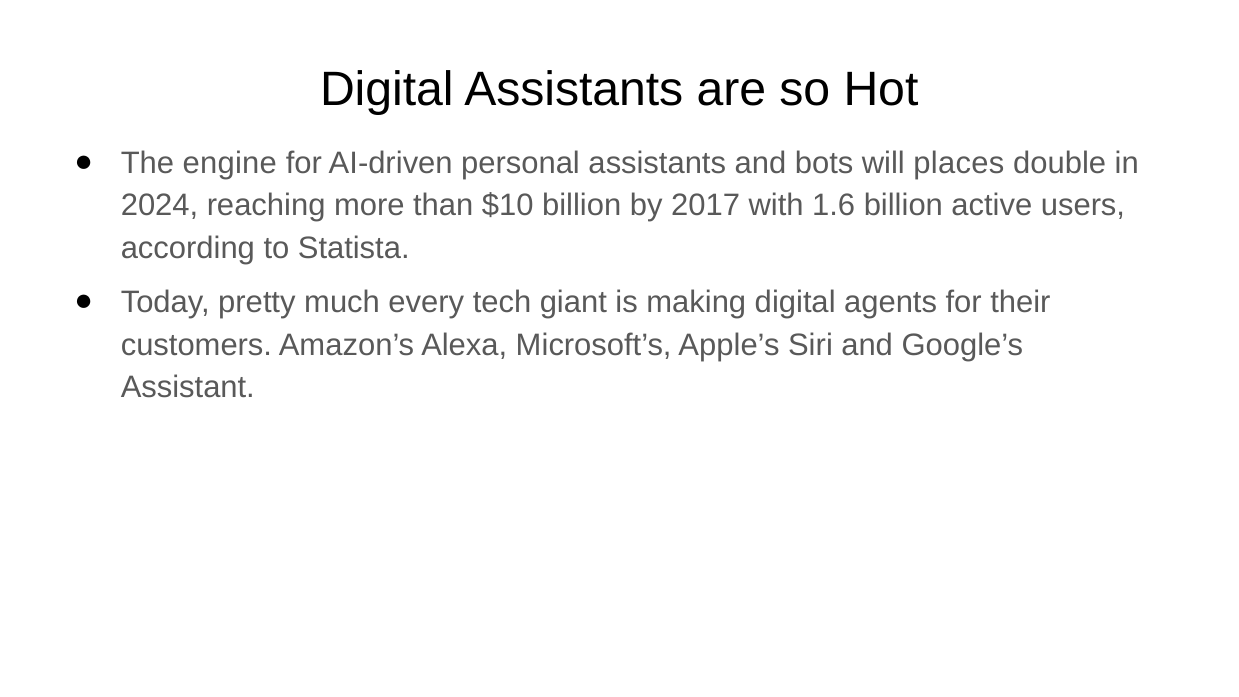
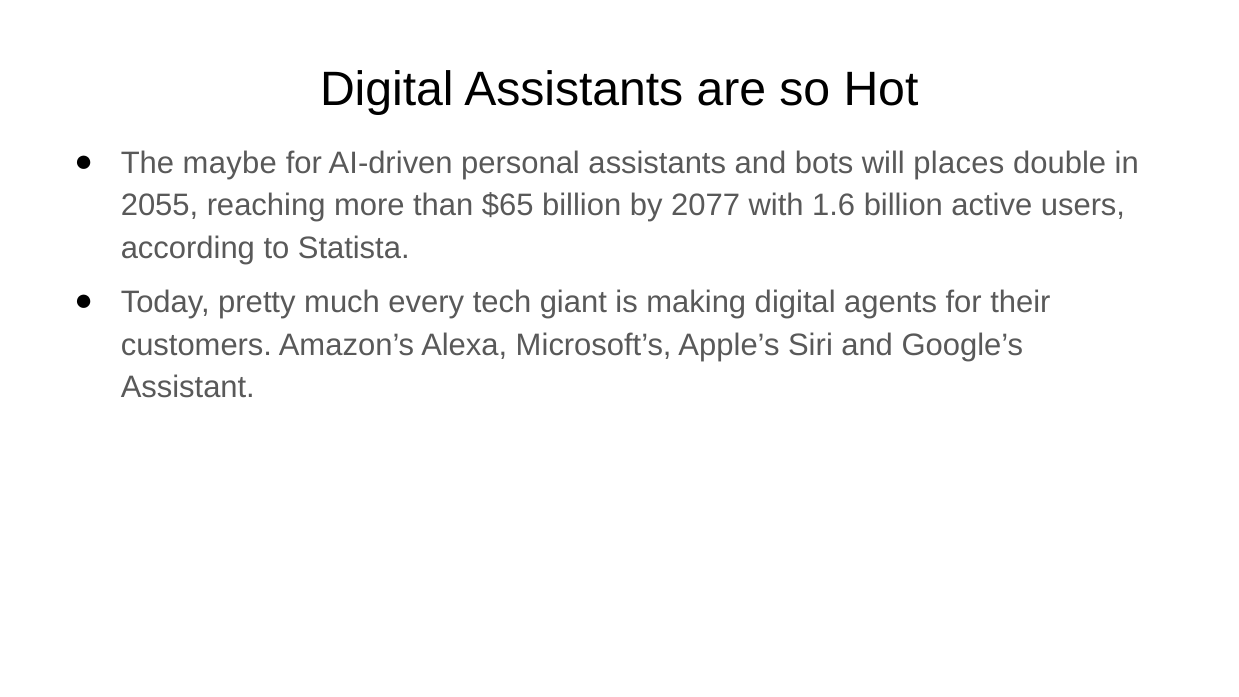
engine: engine -> maybe (230, 163)
2024: 2024 -> 2055 (159, 206)
$10: $10 -> $65 (508, 206)
2017: 2017 -> 2077 (706, 206)
